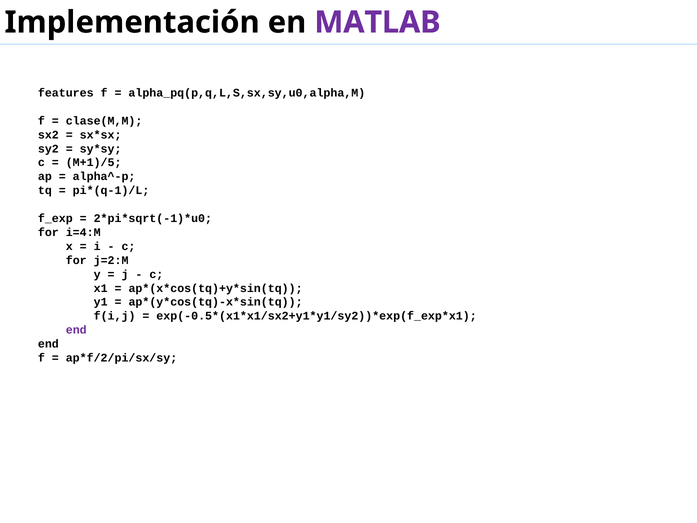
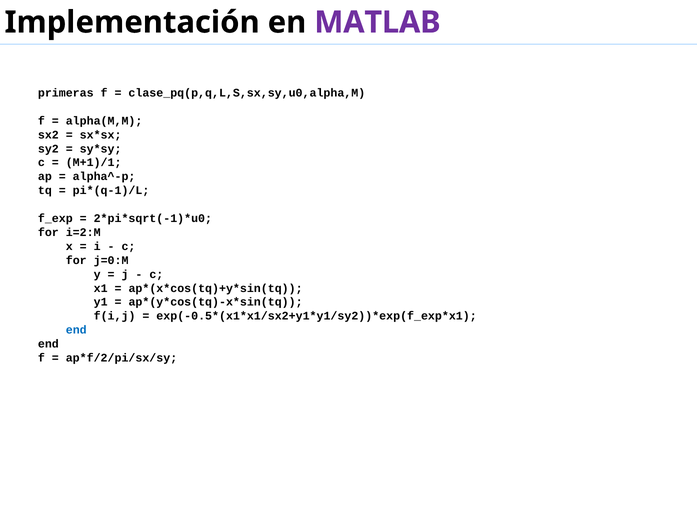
features: features -> primeras (66, 93)
alpha_pq(p,q,L,S,sx,sy,u0,alpha,M: alpha_pq(p,q,L,S,sx,sy,u0,alpha,M -> clase_pq(p,q,L,S,sx,sy,u0,alpha,M (247, 93)
clase(M,M: clase(M,M -> alpha(M,M (104, 121)
M+1)/5: M+1)/5 -> M+1)/1 (94, 163)
i=4:M: i=4:M -> i=2:M (83, 232)
j=2:M: j=2:M -> j=0:M (111, 260)
end colour: purple -> blue (76, 330)
